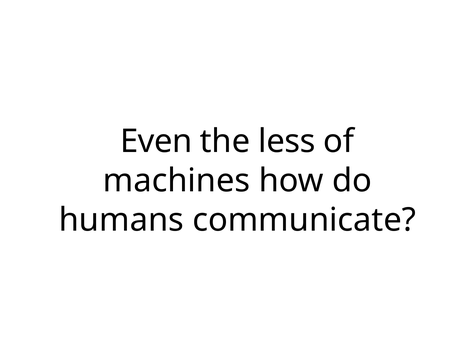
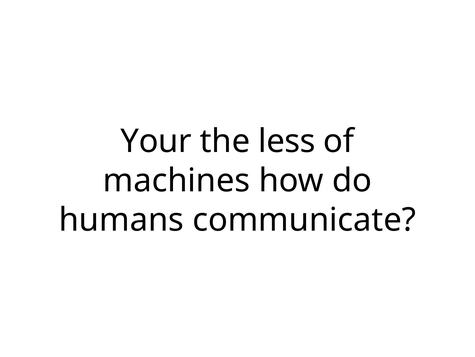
Even: Even -> Your (156, 141)
